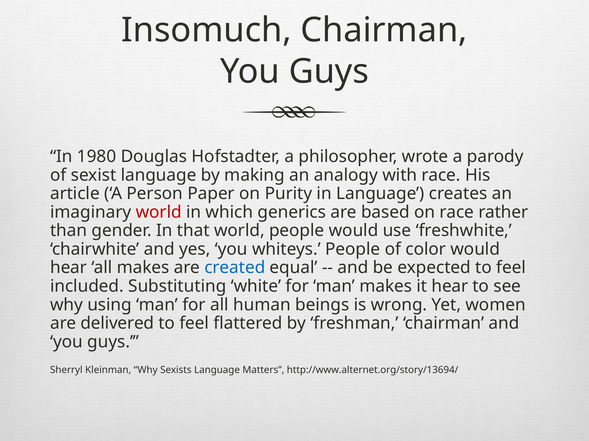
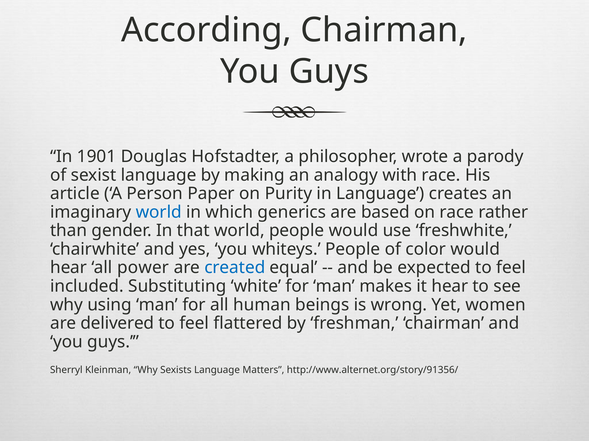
Insomuch: Insomuch -> According (206, 30)
1980: 1980 -> 1901 (97, 157)
world colour: red -> blue (159, 212)
all makes: makes -> power (143, 268)
http://www.alternet.org/story/13694/: http://www.alternet.org/story/13694/ -> http://www.alternet.org/story/91356/ (373, 371)
